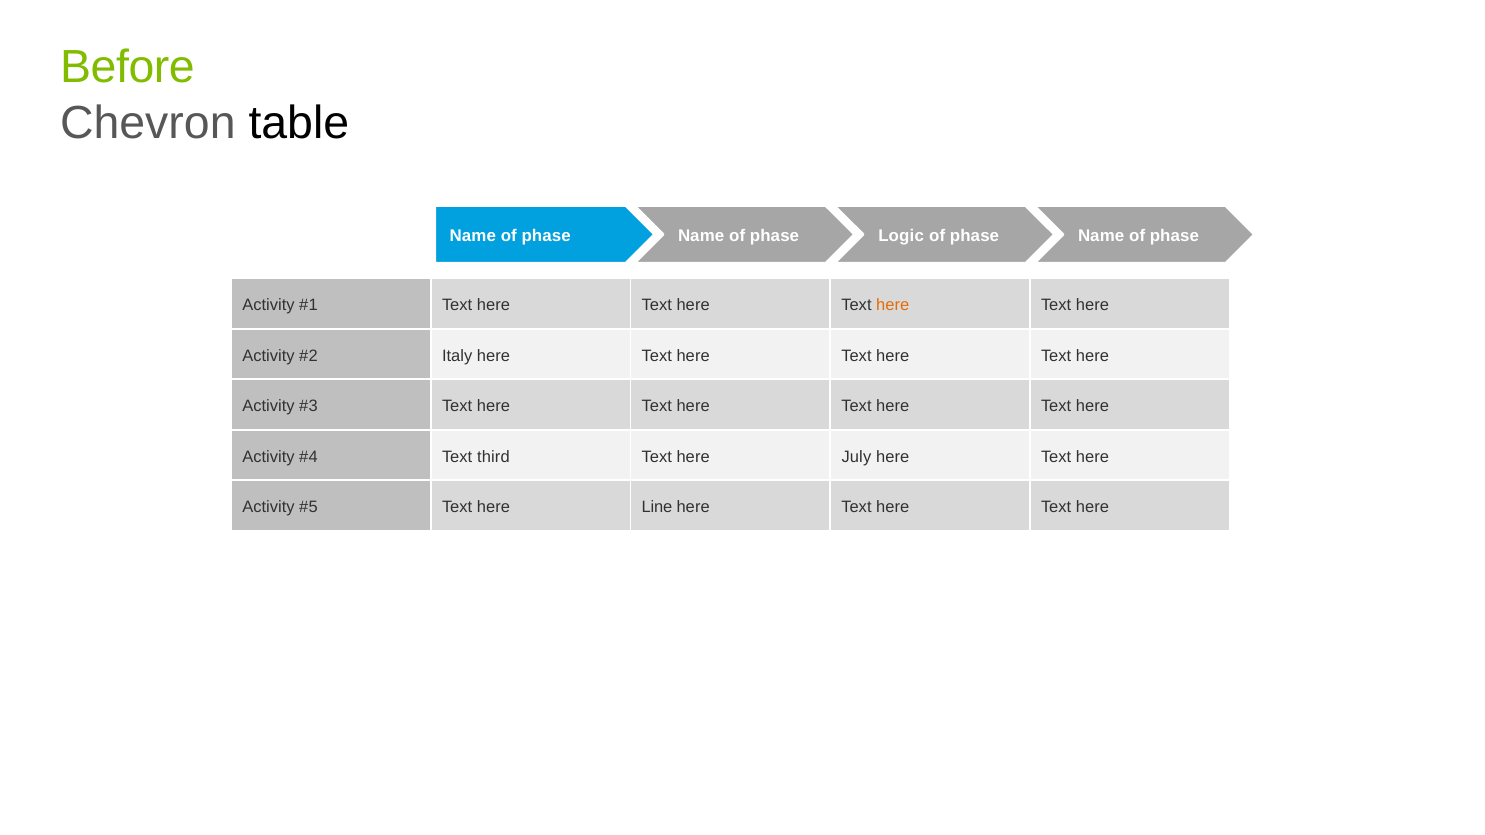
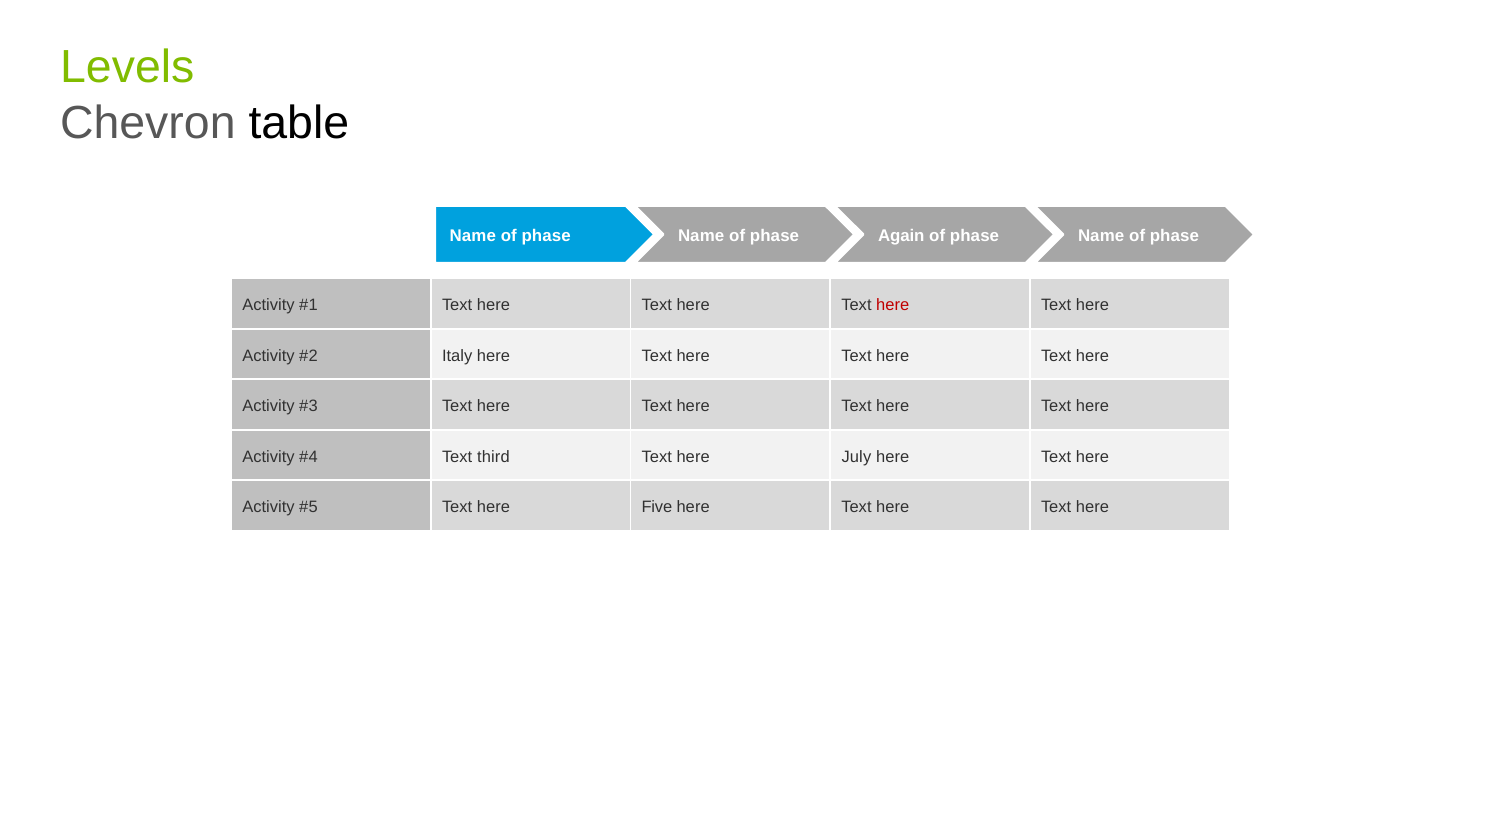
Before: Before -> Levels (127, 67)
Logic: Logic -> Again (901, 236)
here colour: orange -> red (893, 306)
Line: Line -> Five (657, 507)
